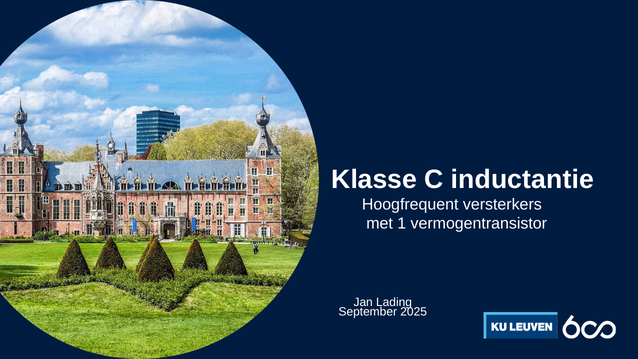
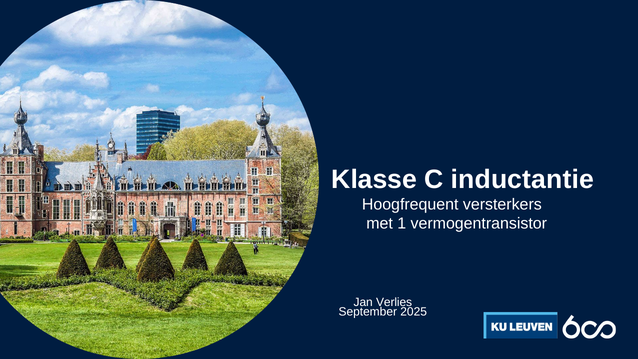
Lading: Lading -> Verlies (394, 302)
